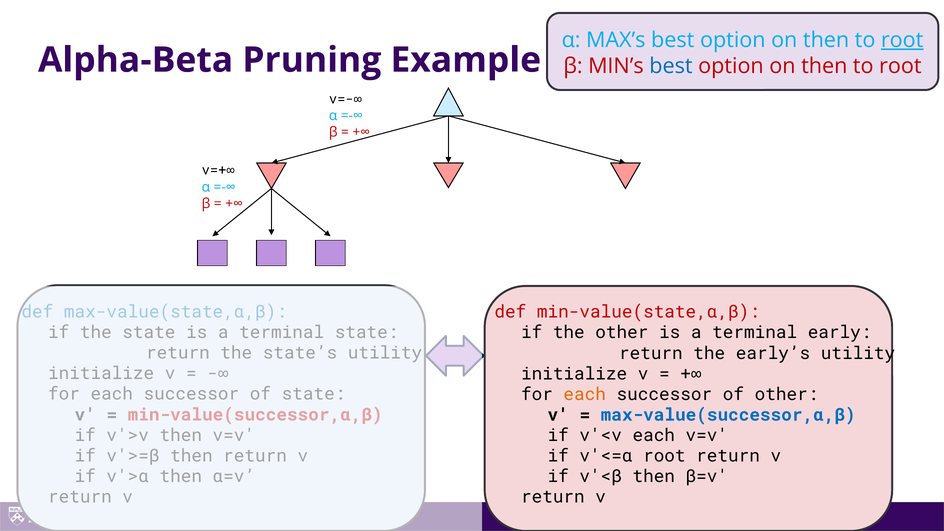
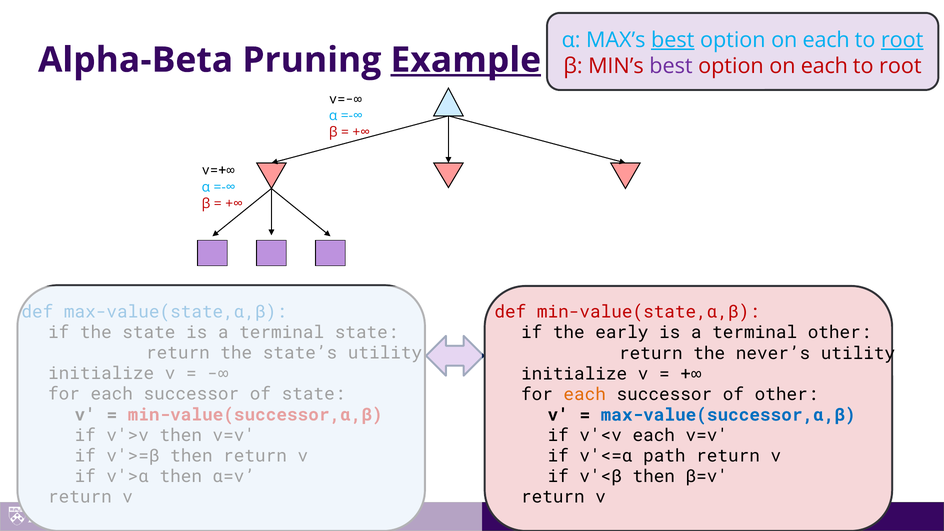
best underline: none -> present (673, 40)
then: then -> each (826, 40)
Example underline: none -> present (466, 60)
best colour: blue -> purple (671, 66)
then: then -> each (824, 66)
the other: other -> early (622, 333)
terminal early: early -> other (840, 333)
early’s: early’s -> never’s (773, 353)
v'<=α root: root -> path (664, 456)
